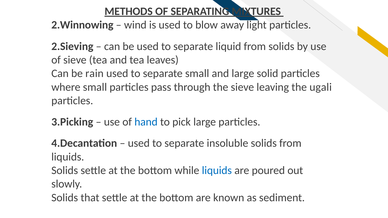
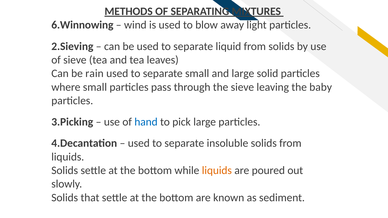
2.Winnowing: 2.Winnowing -> 6.Winnowing (82, 25)
ugali: ugali -> baby (321, 87)
liquids colour: blue -> orange (217, 171)
